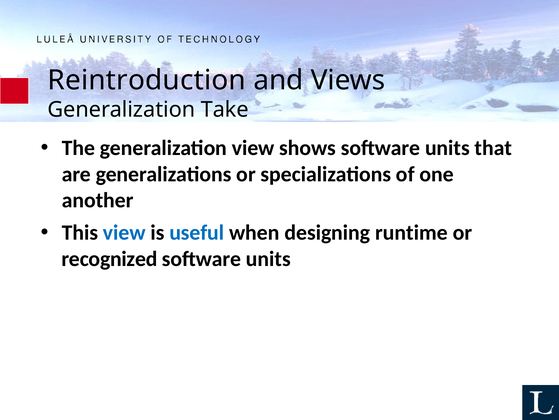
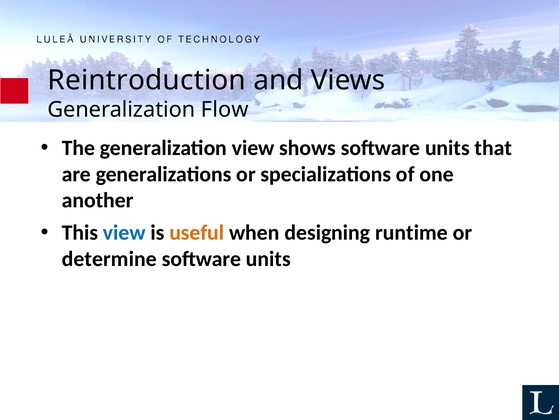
Take: Take -> Flow (225, 110)
useful colour: blue -> orange (197, 232)
recognized: recognized -> determine (109, 258)
